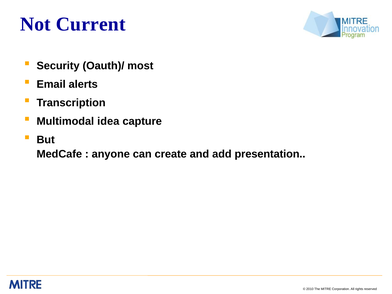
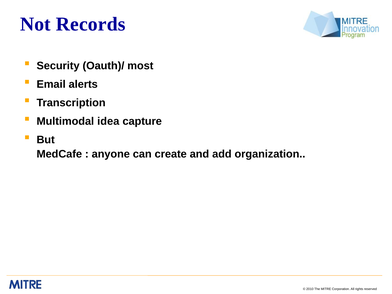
Current: Current -> Records (91, 24)
presentation: presentation -> organization (270, 154)
